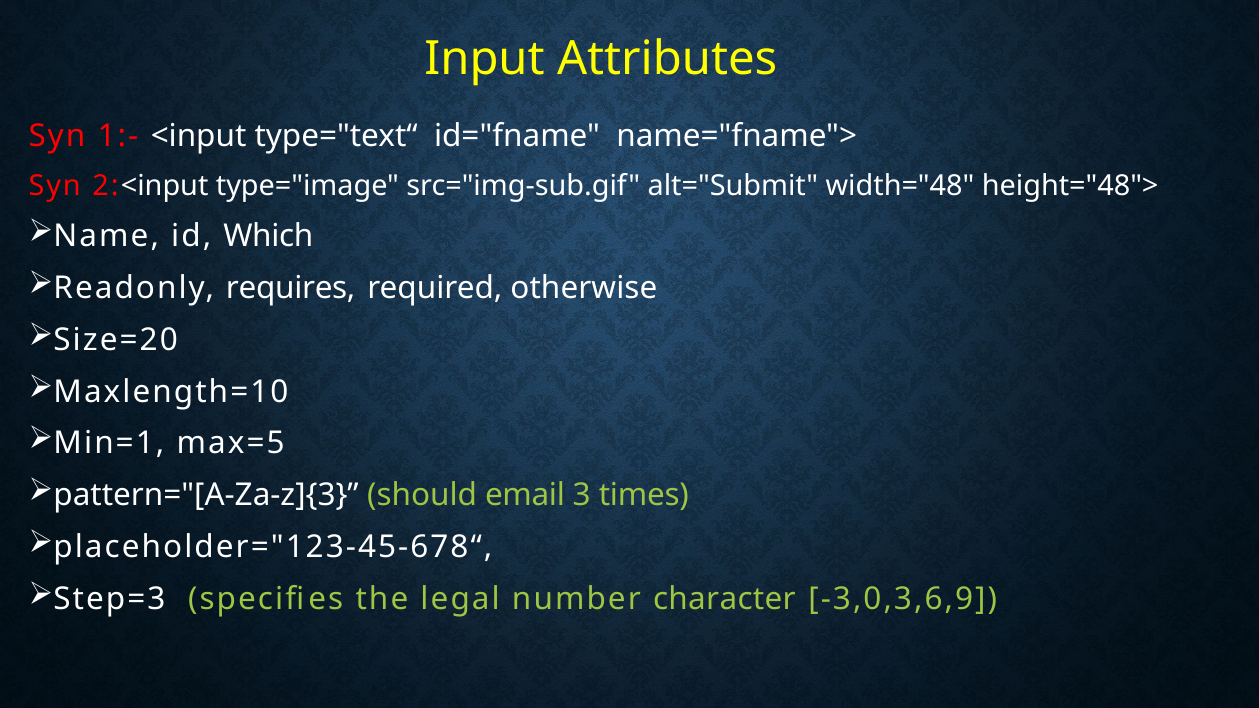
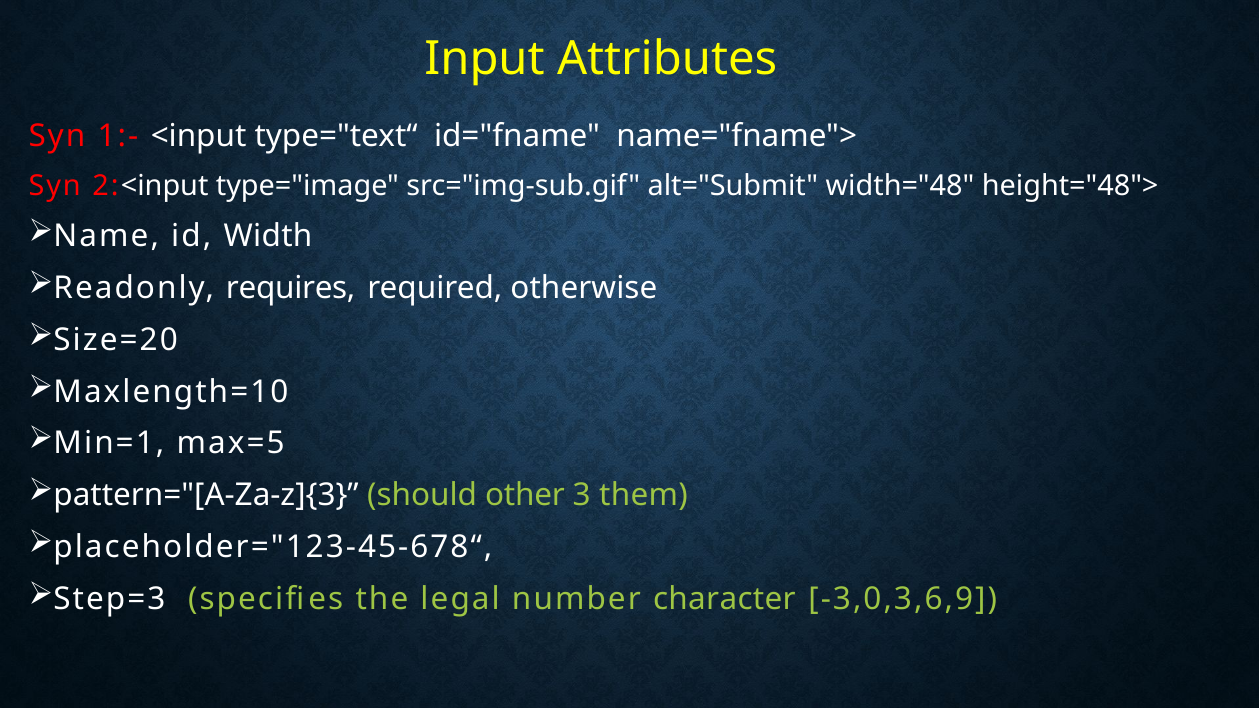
Which: Which -> Width (268, 236)
email: email -> other (525, 496)
times: times -> them (644, 496)
